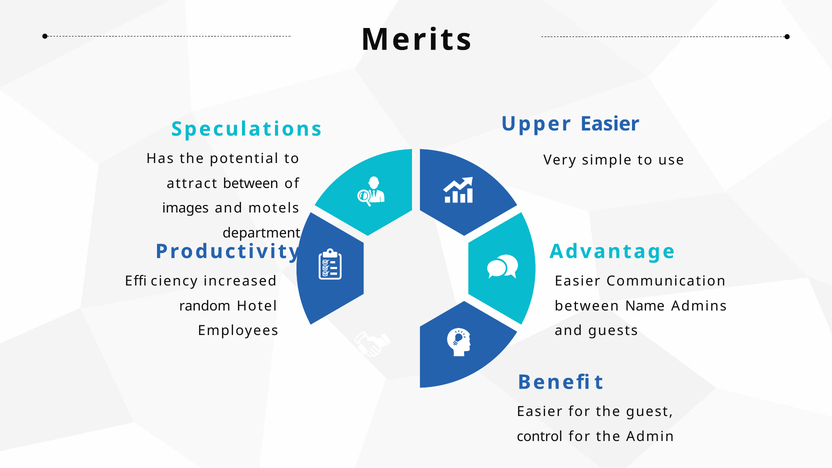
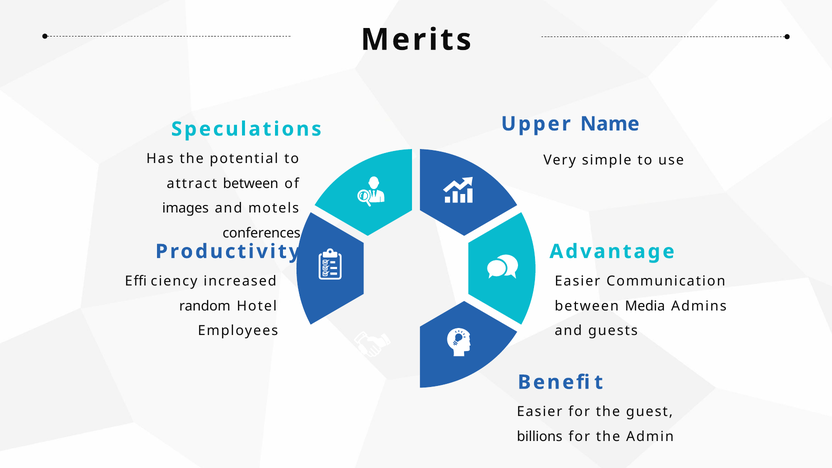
Upper Easier: Easier -> Name (610, 124)
department: department -> conferences (262, 233)
Name: Name -> Media (645, 306)
control: control -> billions (540, 437)
